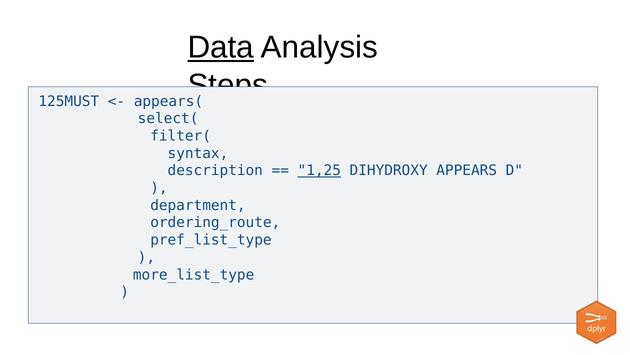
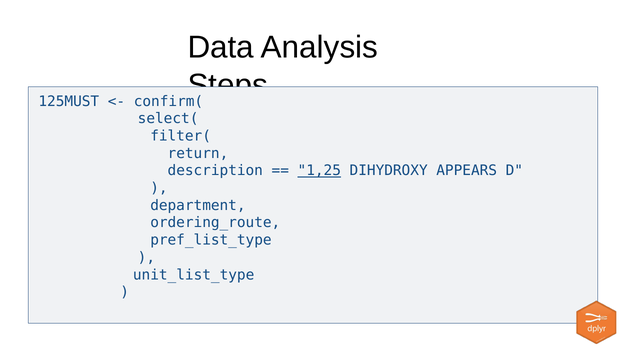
Data underline: present -> none (221, 47)
appears(: appears( -> confirm( (168, 101)
syntax: syntax -> return (198, 153)
more_list_type: more_list_type -> unit_list_type (194, 274)
